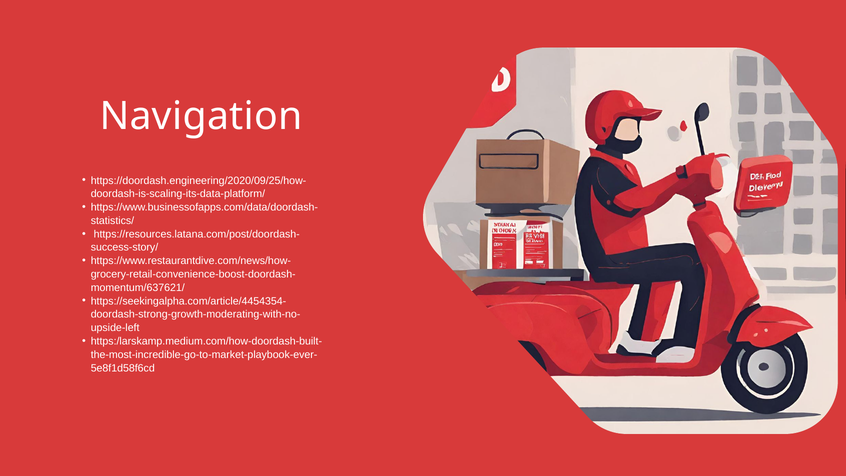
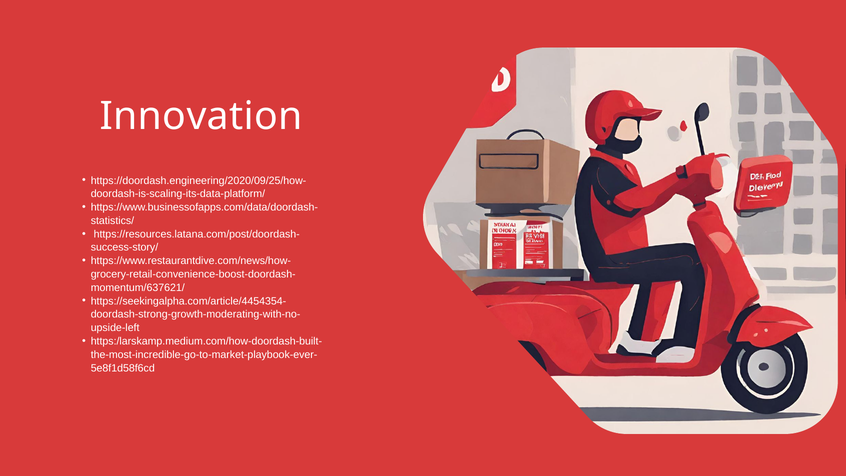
Navigation: Navigation -> Innovation (201, 116)
